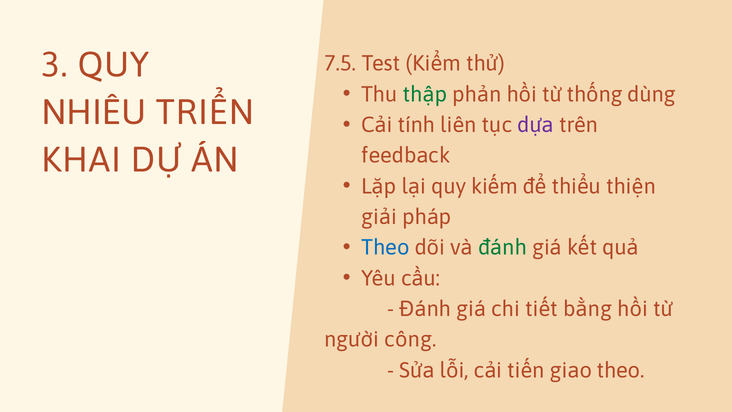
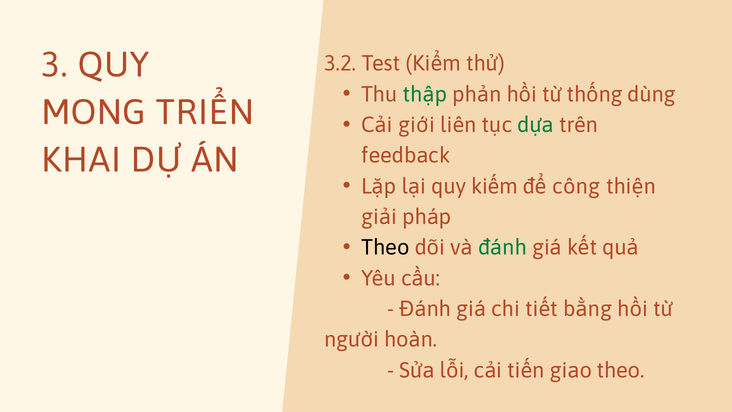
7.5: 7.5 -> 3.2 (340, 64)
NHIÊU: NHIÊU -> MONG (94, 113)
tính: tính -> giới (416, 125)
dựa colour: purple -> green (536, 125)
thiểu: thiểu -> công (576, 186)
Theo colour: blue -> black (386, 248)
công: công -> hoàn (411, 339)
